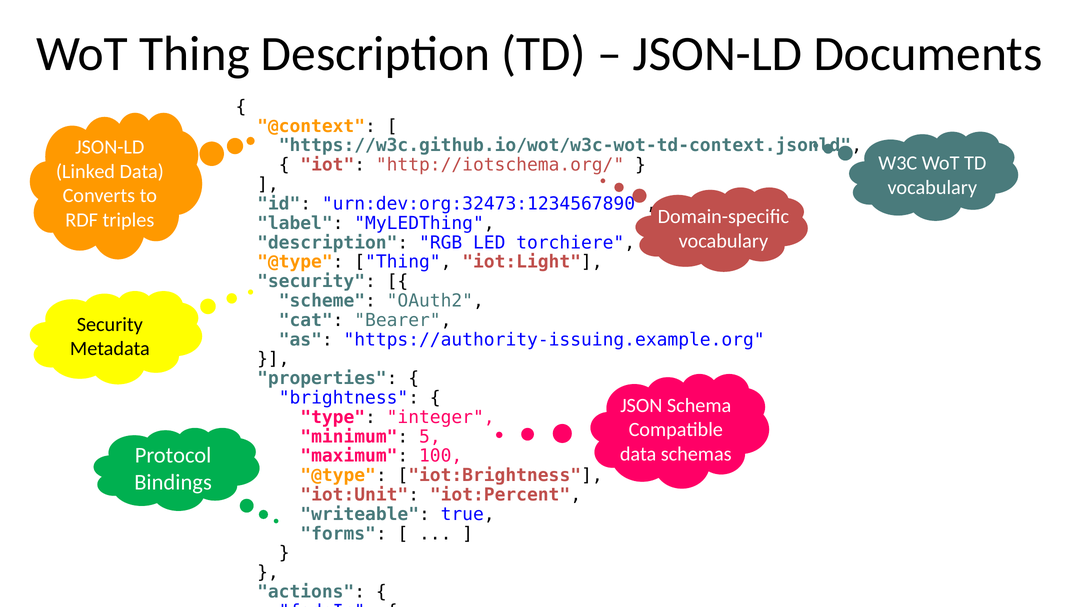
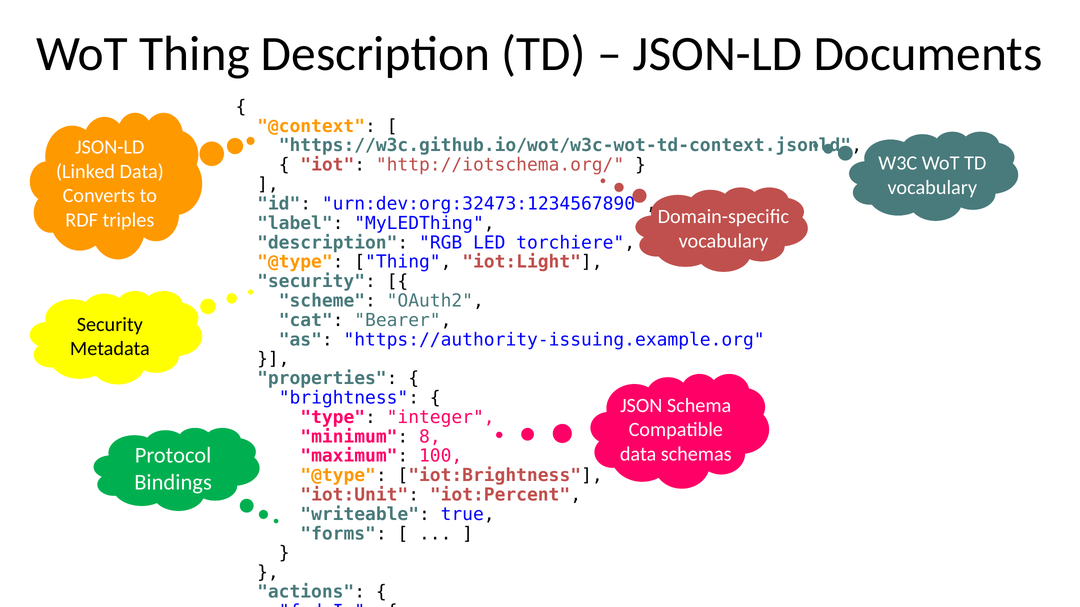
5: 5 -> 8 (430, 437)
